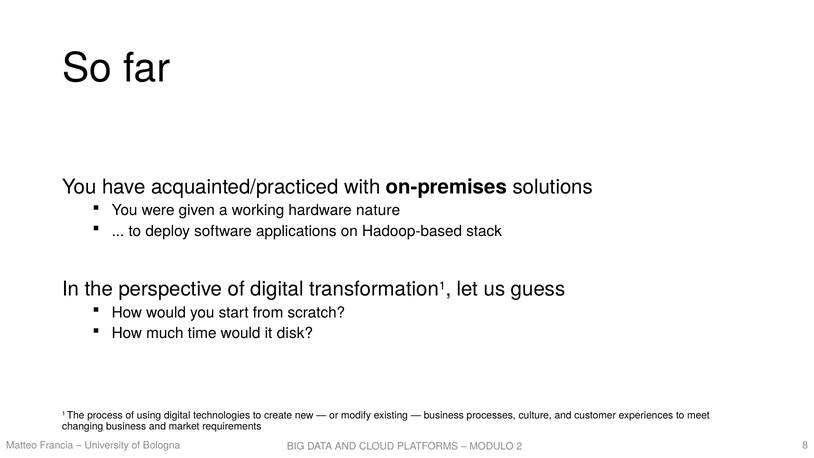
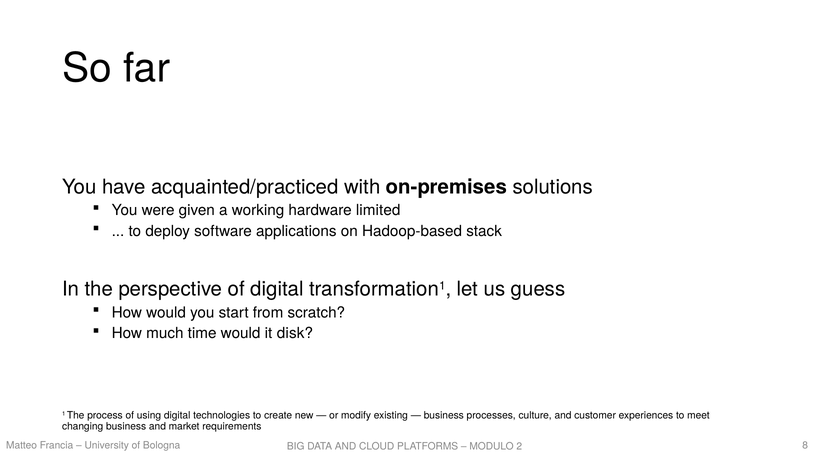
nature: nature -> limited (378, 210)
